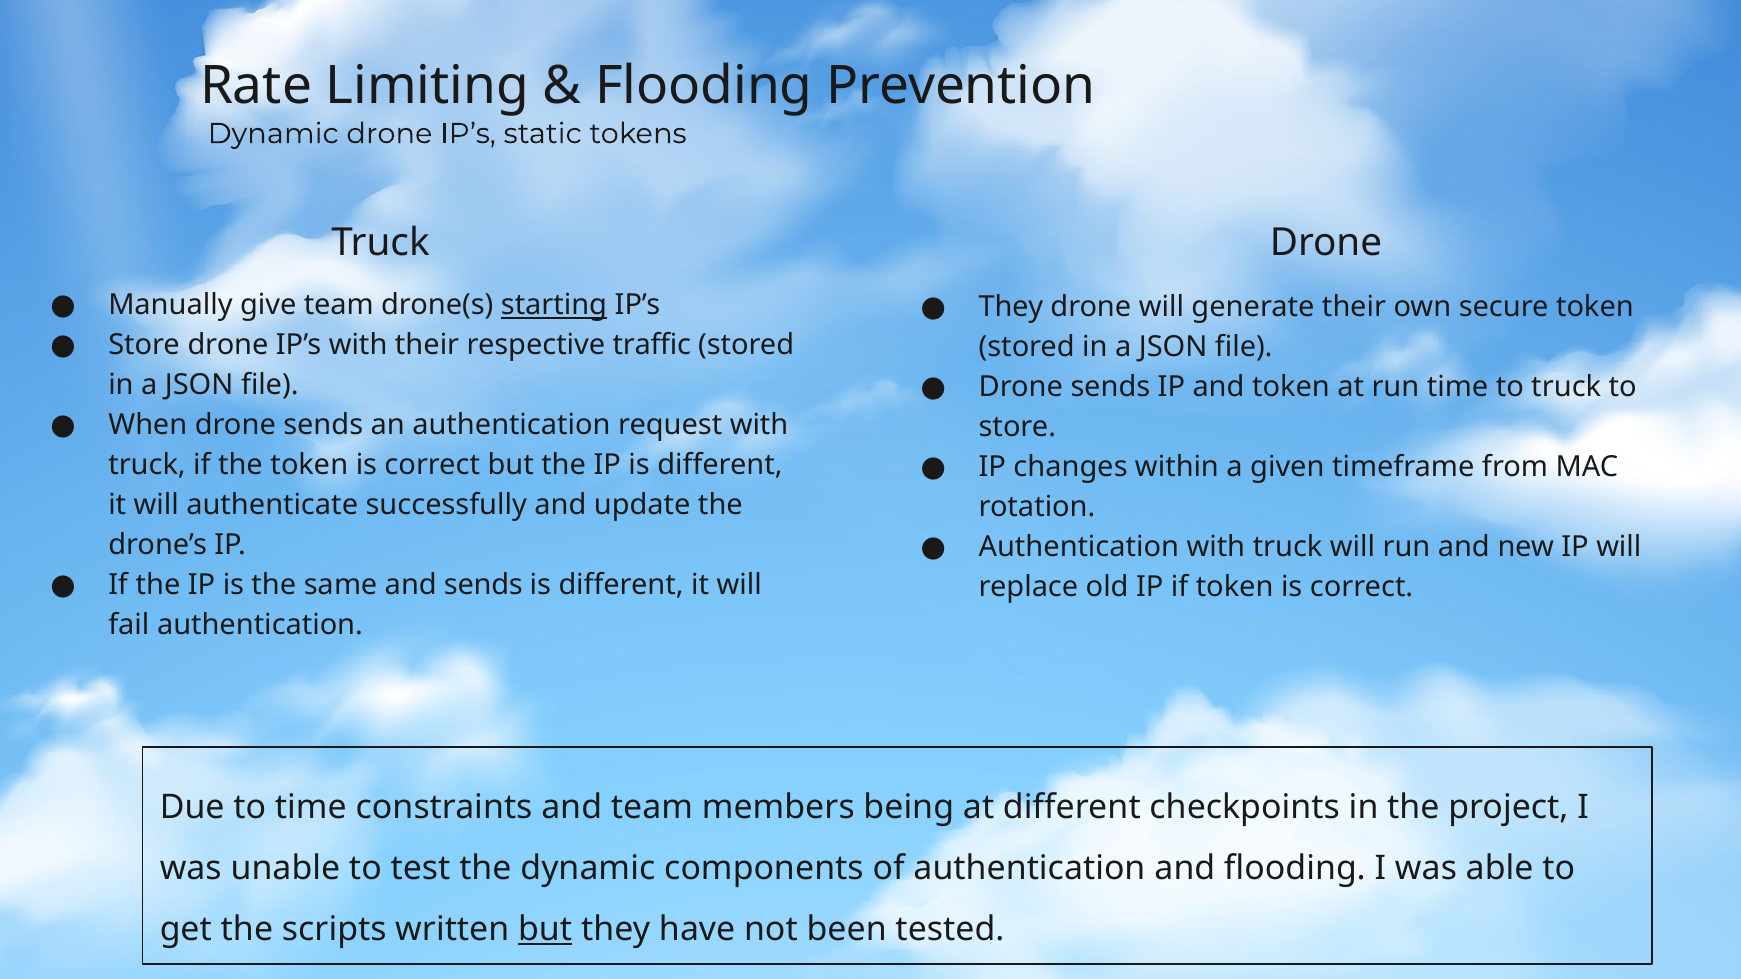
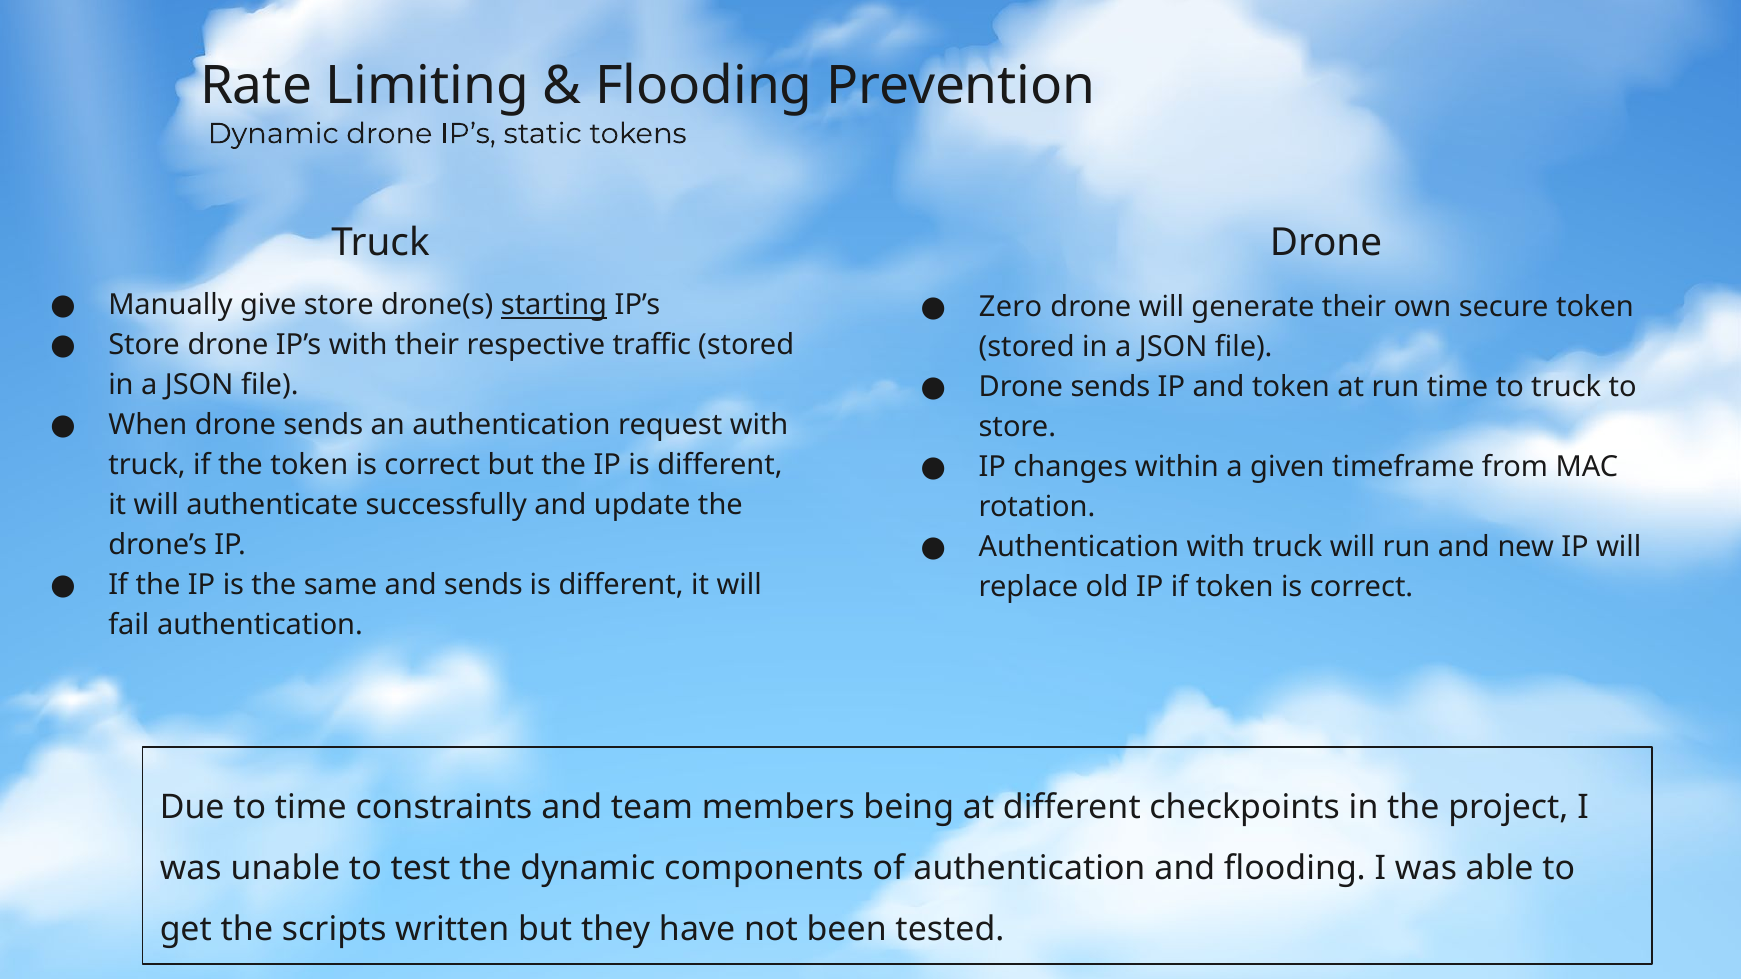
give team: team -> store (339, 305)
They: They -> Zero (1011, 307)
but underline: present -> none (545, 929)
